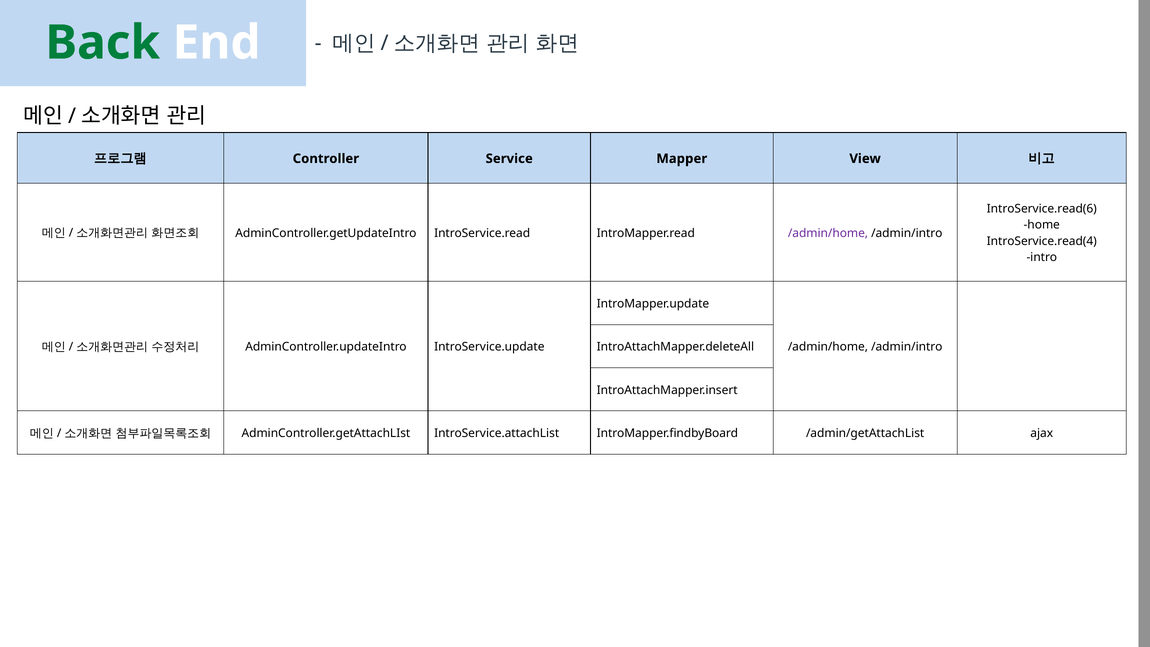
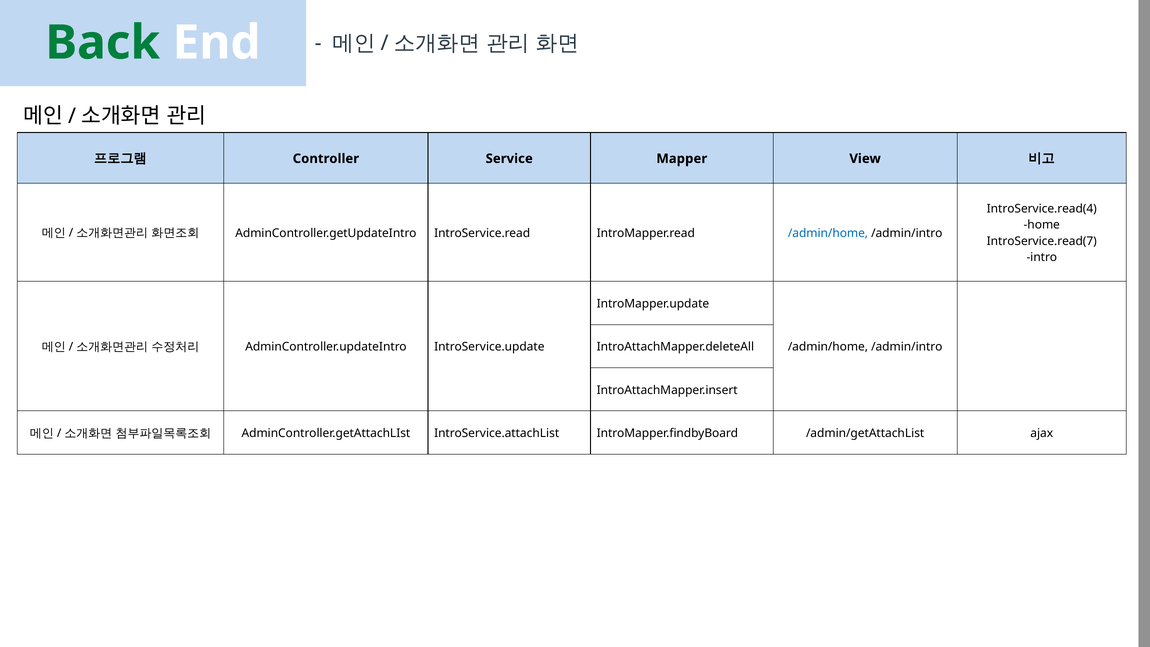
IntroService.read(6: IntroService.read(6 -> IntroService.read(4 (1042, 209)
/admin/home colour: purple -> blue (828, 233)
IntroService.read(4: IntroService.read(4 -> IntroService.read(7 (1042, 241)
